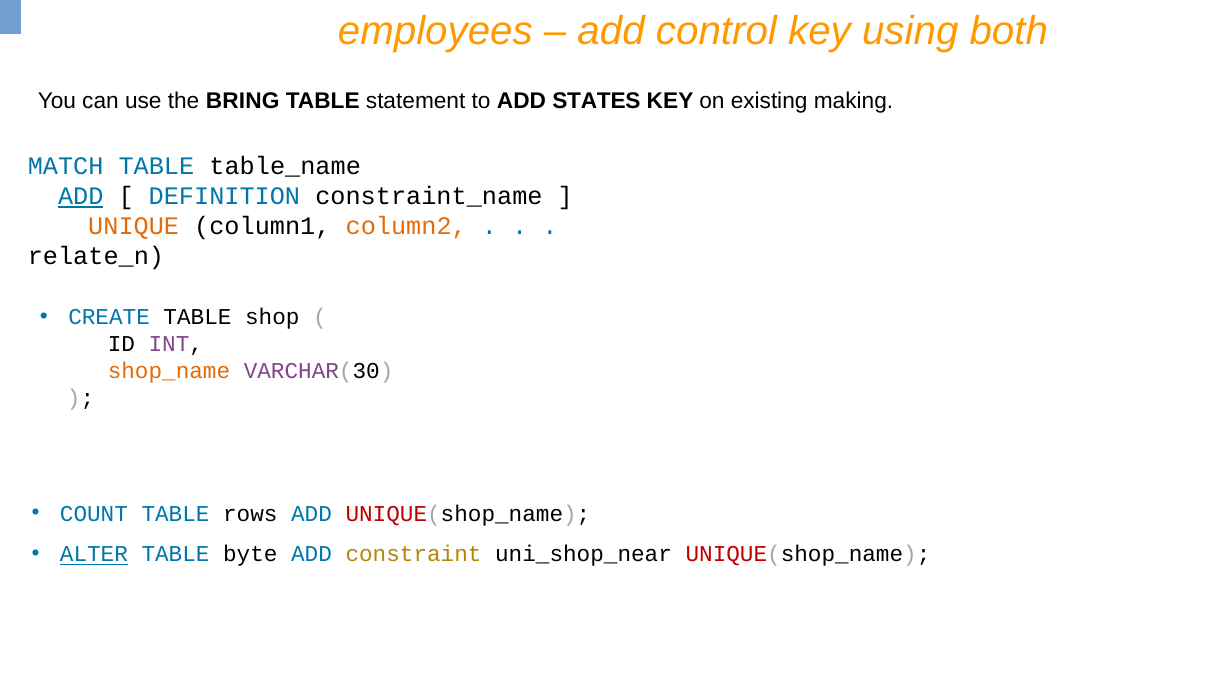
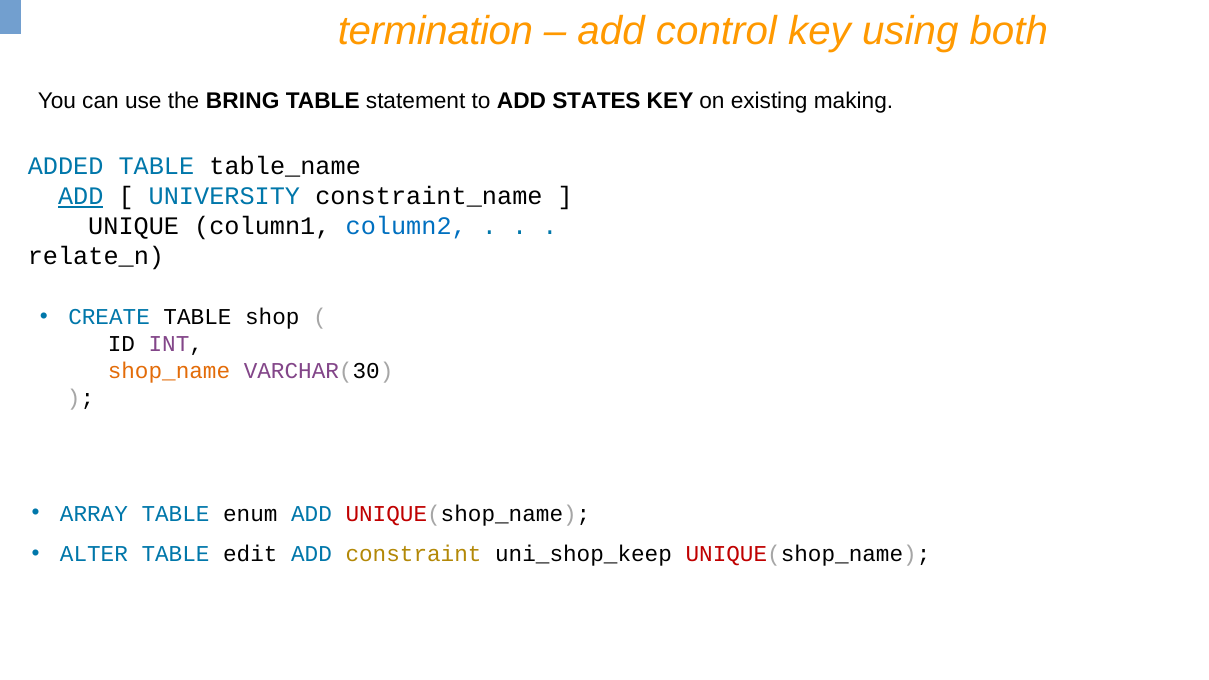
employees: employees -> termination (436, 31)
MATCH: MATCH -> ADDED (66, 166)
DEFINITION: DEFINITION -> UNIVERSITY (224, 196)
UNIQUE colour: orange -> black (134, 226)
column2 colour: orange -> blue (406, 226)
COUNT: COUNT -> ARRAY (94, 514)
rows: rows -> enum (250, 514)
ALTER underline: present -> none (94, 554)
byte: byte -> edit (250, 554)
uni_shop_near: uni_shop_near -> uni_shop_keep (584, 554)
